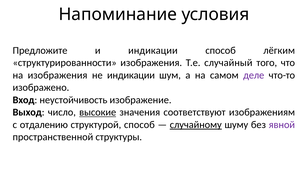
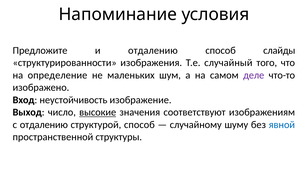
и индикации: индикации -> отдалению (153, 50)
лёгким: лёгким -> слайды (279, 50)
на изображения: изображения -> определение (57, 75)
не индикации: индикации -> маленьких (131, 75)
случайному underline: present -> none (196, 124)
явной colour: purple -> blue (282, 124)
